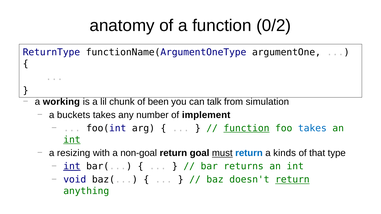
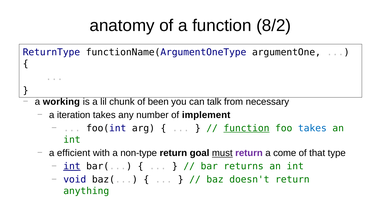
0/2: 0/2 -> 8/2 (274, 26)
simulation: simulation -> necessary (267, 102)
buckets: buckets -> iteration (74, 115)
int underline: present -> none (72, 140)
resizing: resizing -> efficient (74, 153)
non-goal: non-goal -> non-type (139, 153)
return colour: blue -> purple (249, 153)
kinds: kinds -> come (285, 153)
return underline: present -> none (292, 180)
